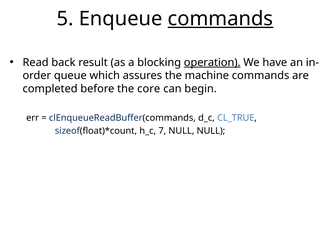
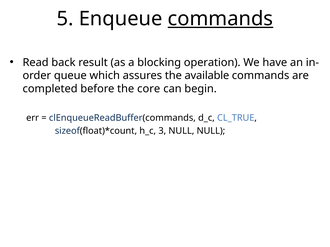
operation underline: present -> none (212, 63)
machine: machine -> available (207, 76)
7: 7 -> 3 (162, 131)
